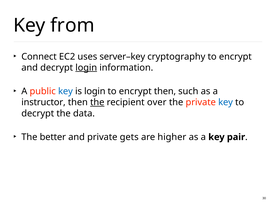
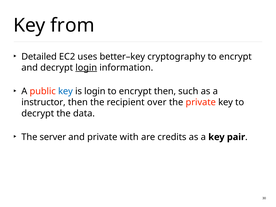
Connect: Connect -> Detailed (39, 57)
server–key: server–key -> better–key (122, 57)
the underline: present -> none (97, 102)
key colour: blue -> black (226, 102)
better: better -> server (53, 137)
gets: gets -> with (129, 137)
higher: higher -> credits (172, 137)
